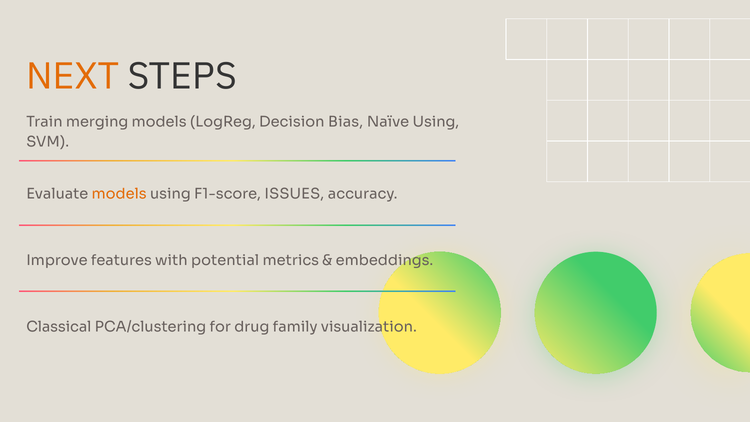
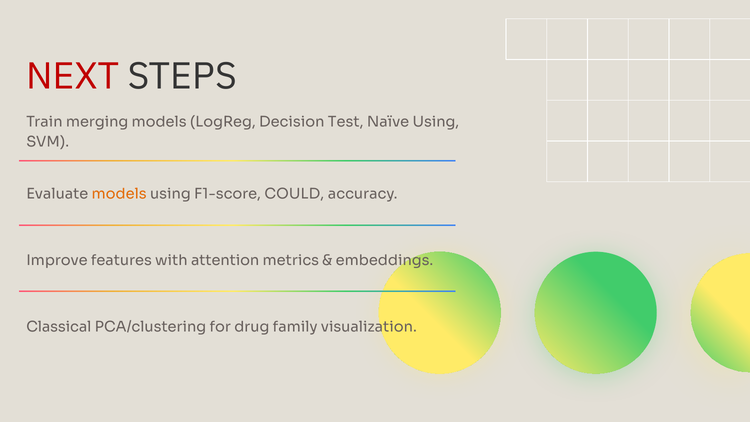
NEXT colour: orange -> red (73, 76)
Bias: Bias -> Test (346, 122)
ISSUES: ISSUES -> COULD (294, 194)
potential: potential -> attention (225, 260)
